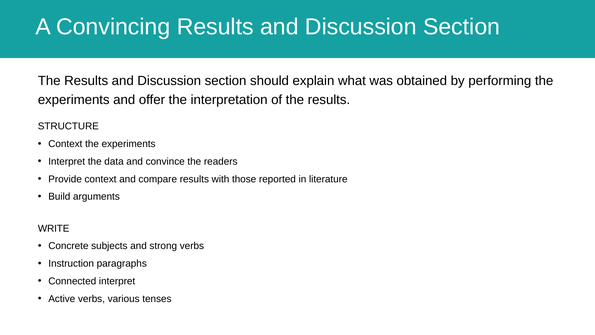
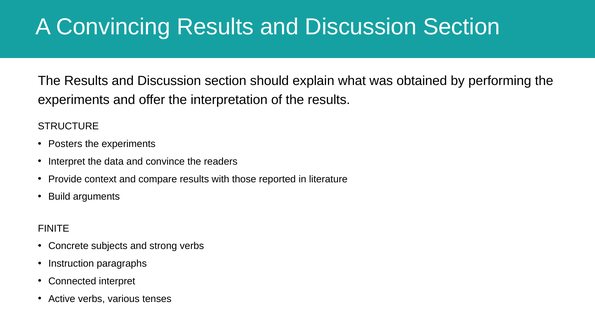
Context: Context -> Posters (65, 144)
WRITE: WRITE -> FINITE (54, 228)
